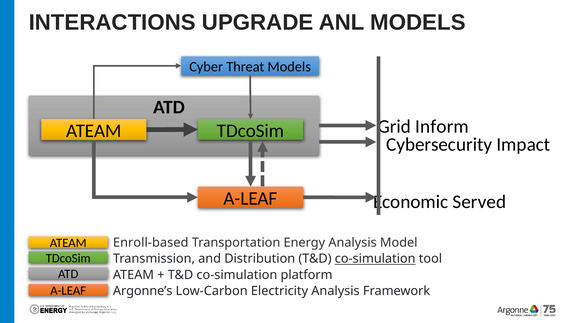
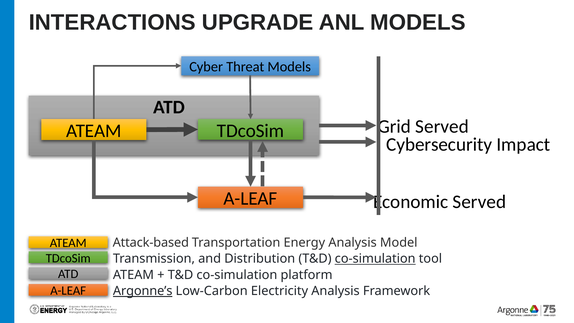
Inform: Inform -> Served (442, 127)
Enroll-based: Enroll-based -> Attack-based (151, 243)
Argonne’s underline: none -> present (143, 291)
